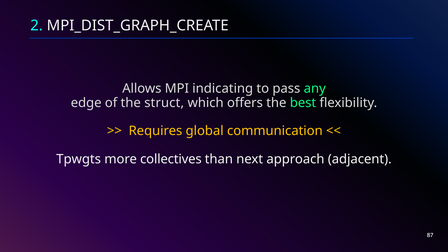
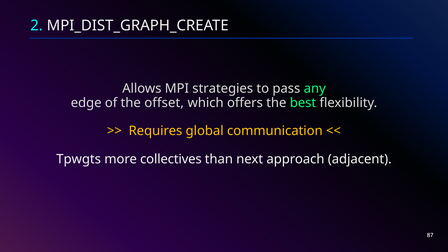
indicating: indicating -> strategies (223, 89)
struct: struct -> offset (164, 103)
